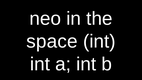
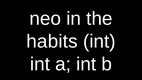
space: space -> habits (52, 41)
